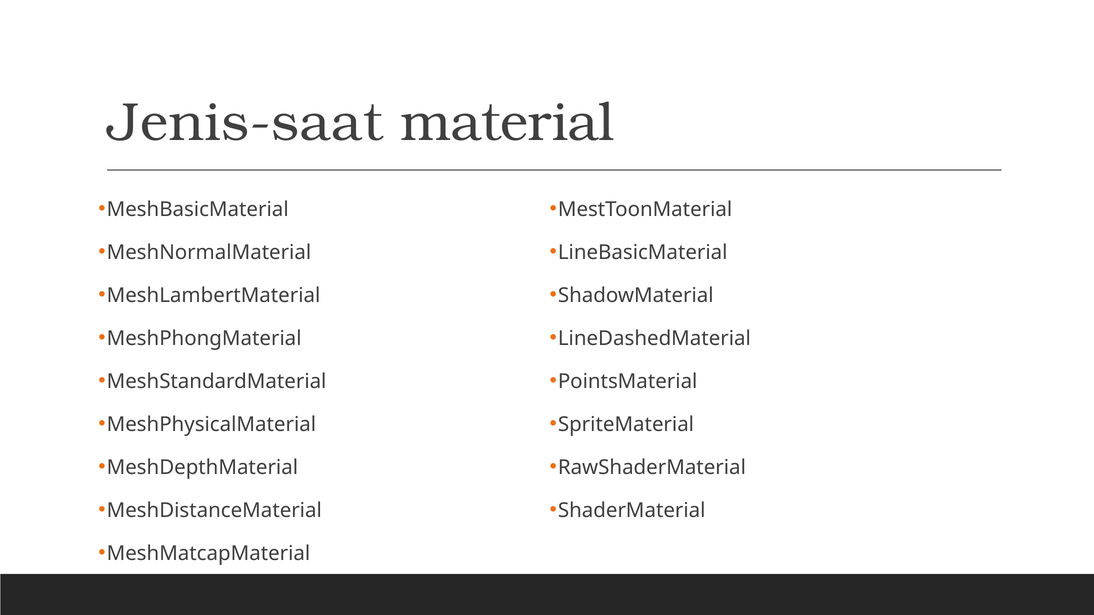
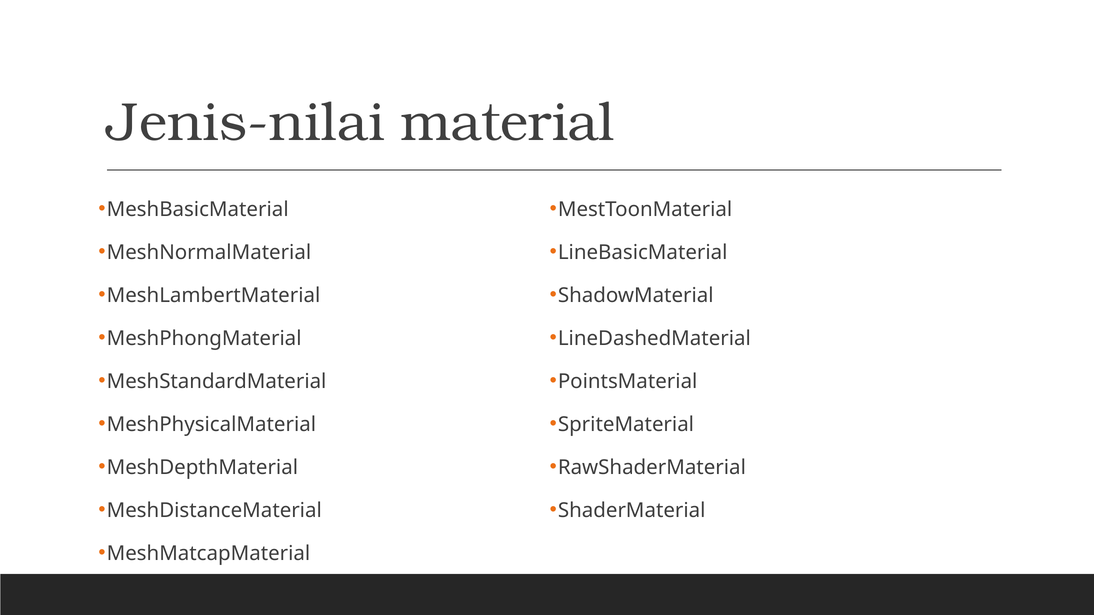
Jenis-saat: Jenis-saat -> Jenis-nilai (246, 123)
